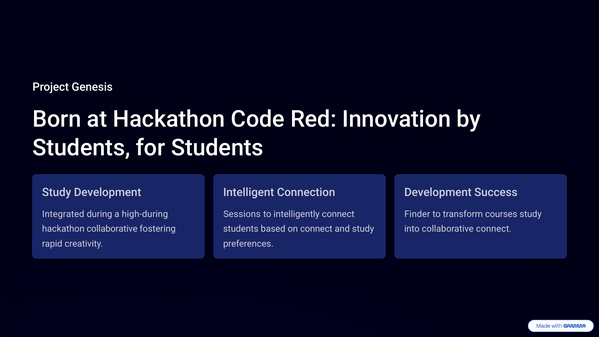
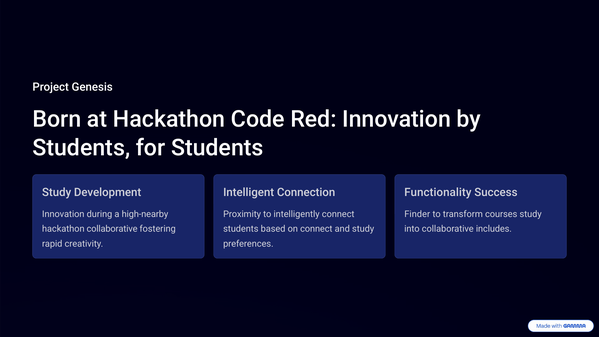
Development: Development -> Functionality (438, 192)
Integrated: Integrated -> Innovation (63, 214)
high-during: high-during -> high-nearby (145, 214)
Sessions: Sessions -> Proximity (242, 214)
collaborative connect: connect -> includes (494, 229)
